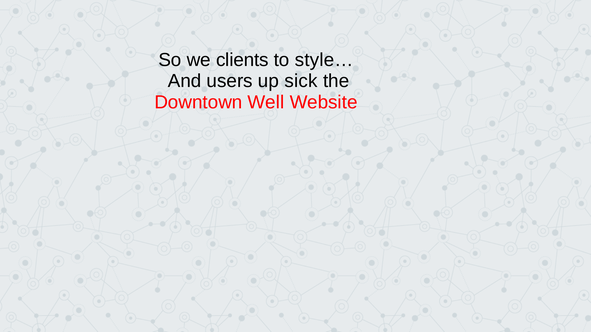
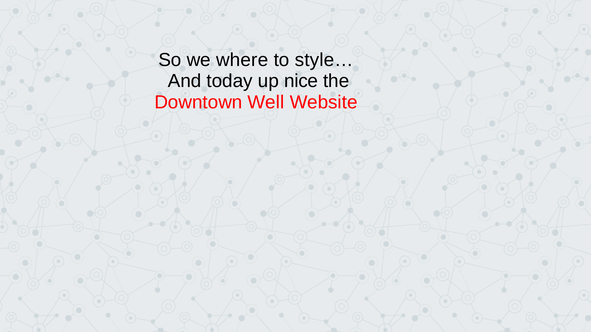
clients: clients -> where (242, 60)
users: users -> today (230, 81)
sick: sick -> nice (301, 81)
